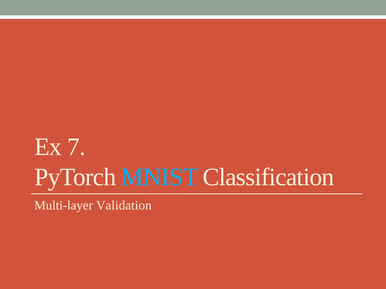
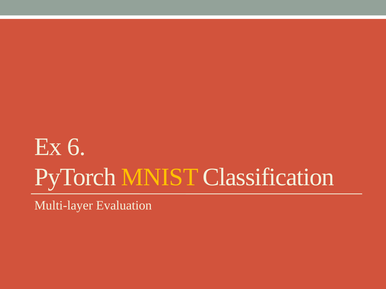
7: 7 -> 6 (76, 147)
MNIST colour: light blue -> yellow (160, 177)
Validation: Validation -> Evaluation (124, 206)
